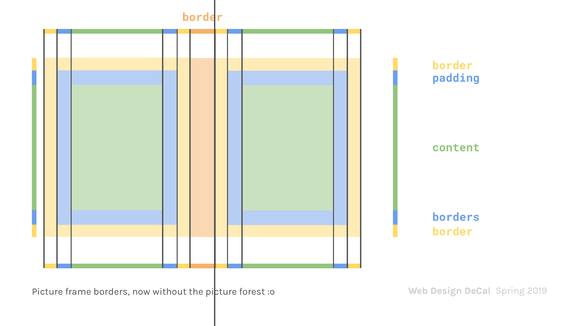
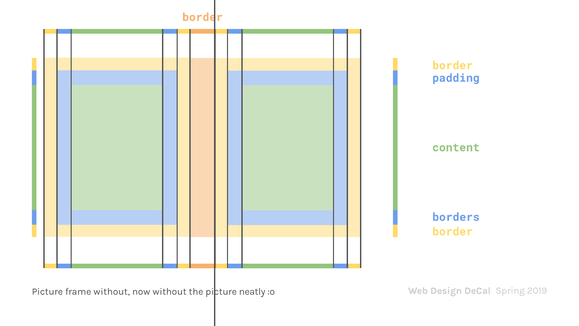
frame borders: borders -> without (112, 291)
forest: forest -> neatly (252, 291)
